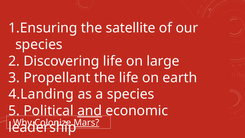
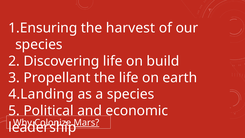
satellite: satellite -> harvest (131, 28)
large: large -> build (163, 61)
and underline: present -> none (90, 111)
